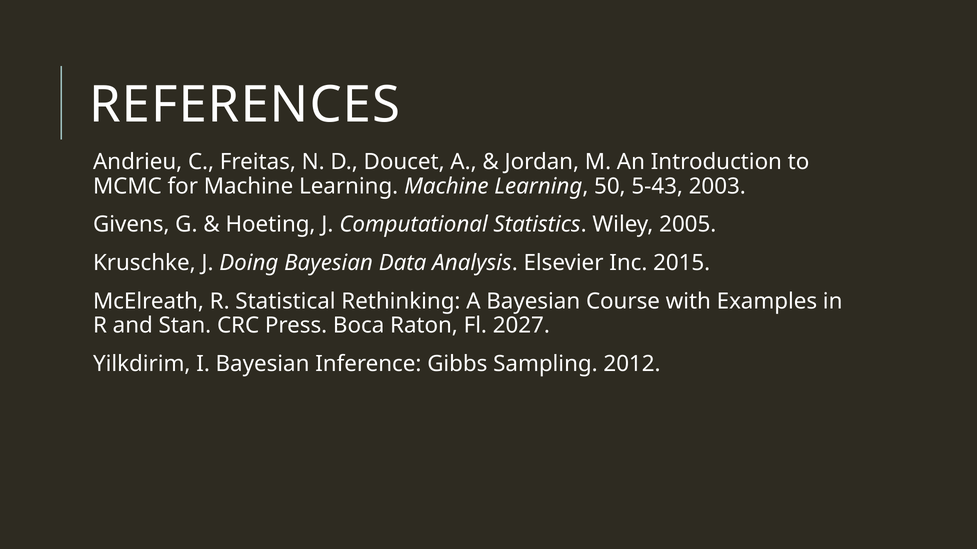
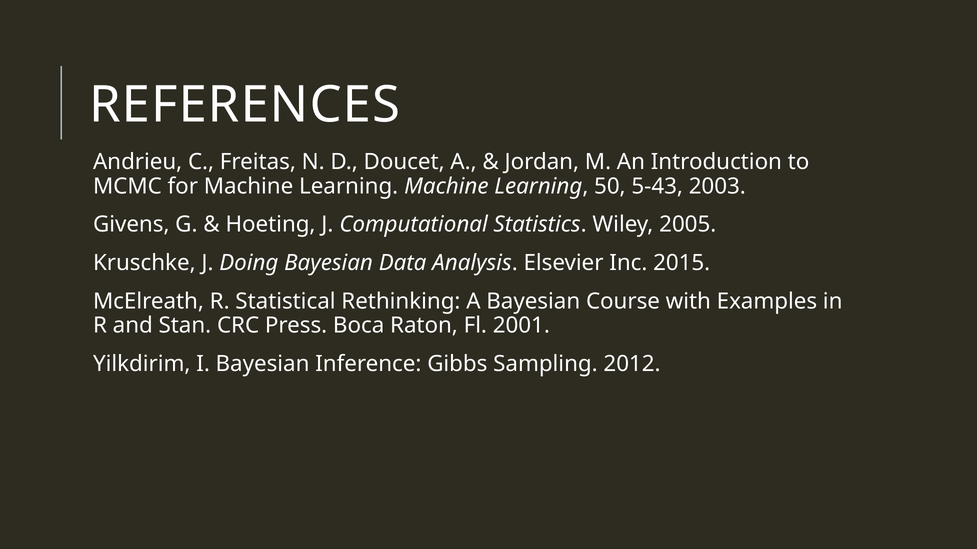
2027: 2027 -> 2001 (521, 326)
